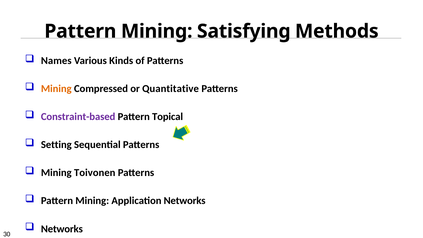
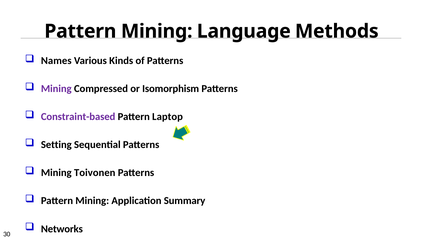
Satisfying: Satisfying -> Language (244, 31)
Mining colour: orange -> purple (56, 89)
Quantitative: Quantitative -> Isomorphism (171, 89)
Topical: Topical -> Laptop (168, 117)
Application Networks: Networks -> Summary (185, 201)
